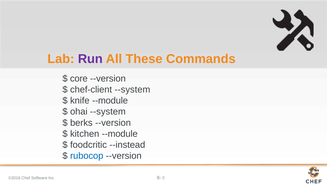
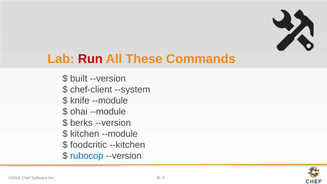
Run colour: purple -> red (90, 59)
core: core -> built (79, 79)
ohai --system: --system -> --module (108, 112)
--instead: --instead -> --kitchen (127, 145)
